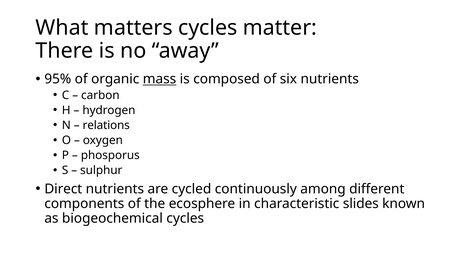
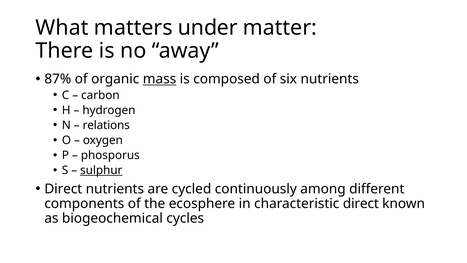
matters cycles: cycles -> under (208, 28)
95%: 95% -> 87% (58, 79)
sulphur underline: none -> present (101, 170)
characteristic slides: slides -> direct (361, 203)
